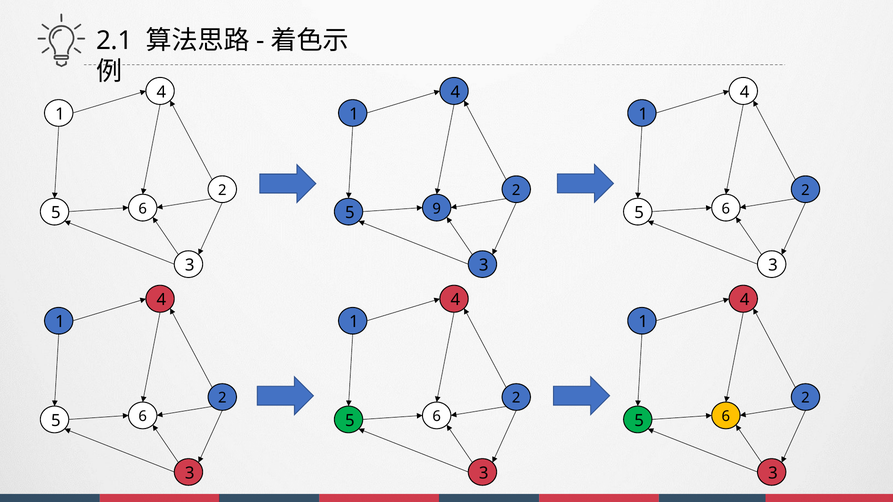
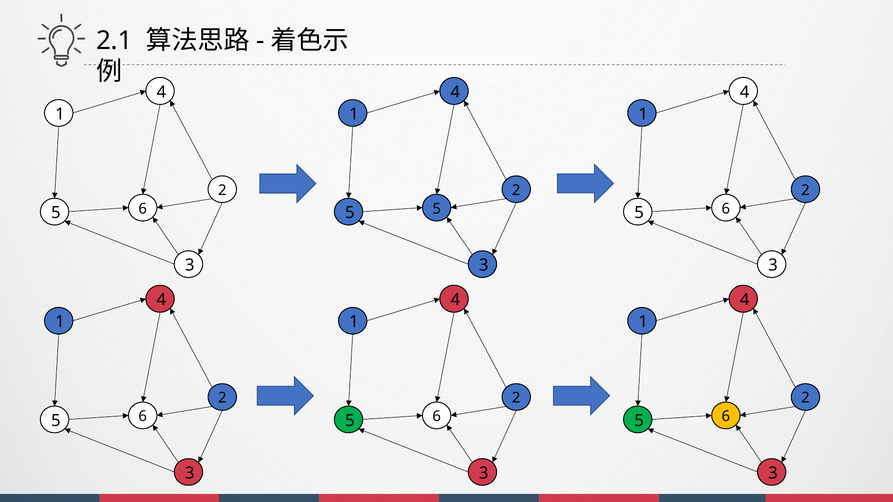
5 9: 9 -> 5 (437, 209)
